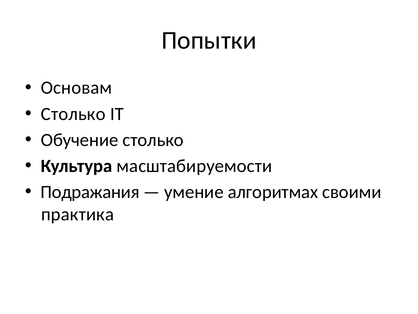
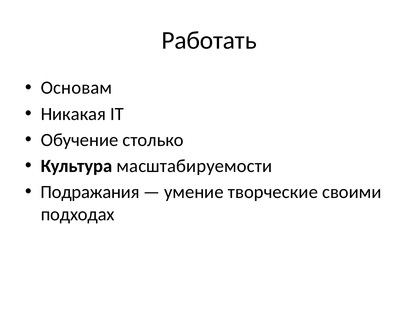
Попытки: Попытки -> Работать (209, 40)
Столько: Столько -> Никакая (73, 114)
алгоритмах: алгоритмах -> творческие (273, 192)
практика: практика -> подходах (78, 214)
